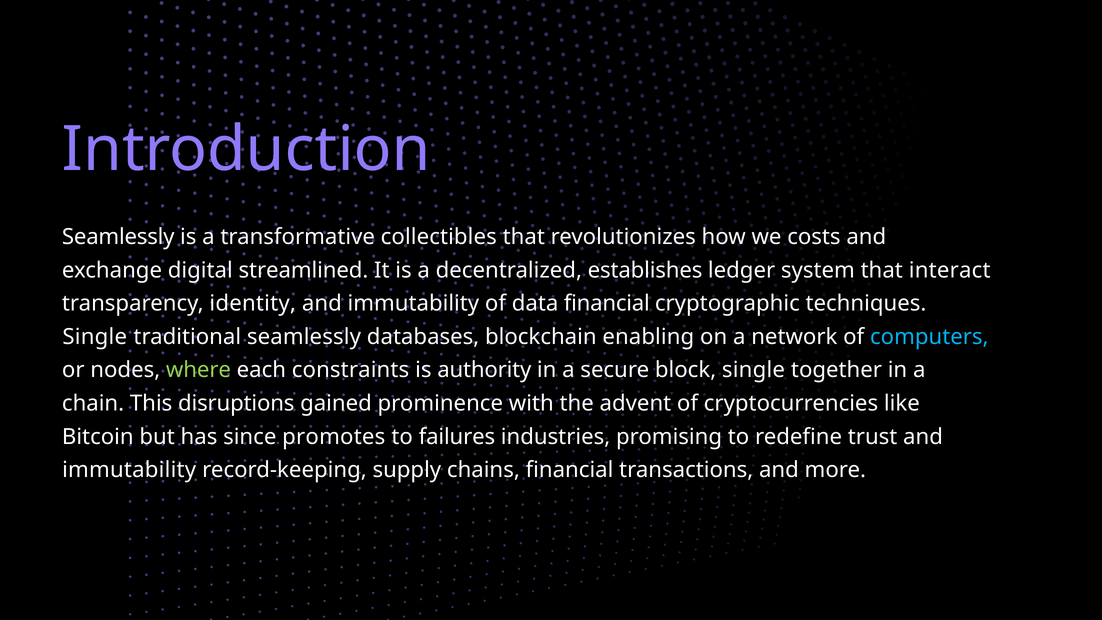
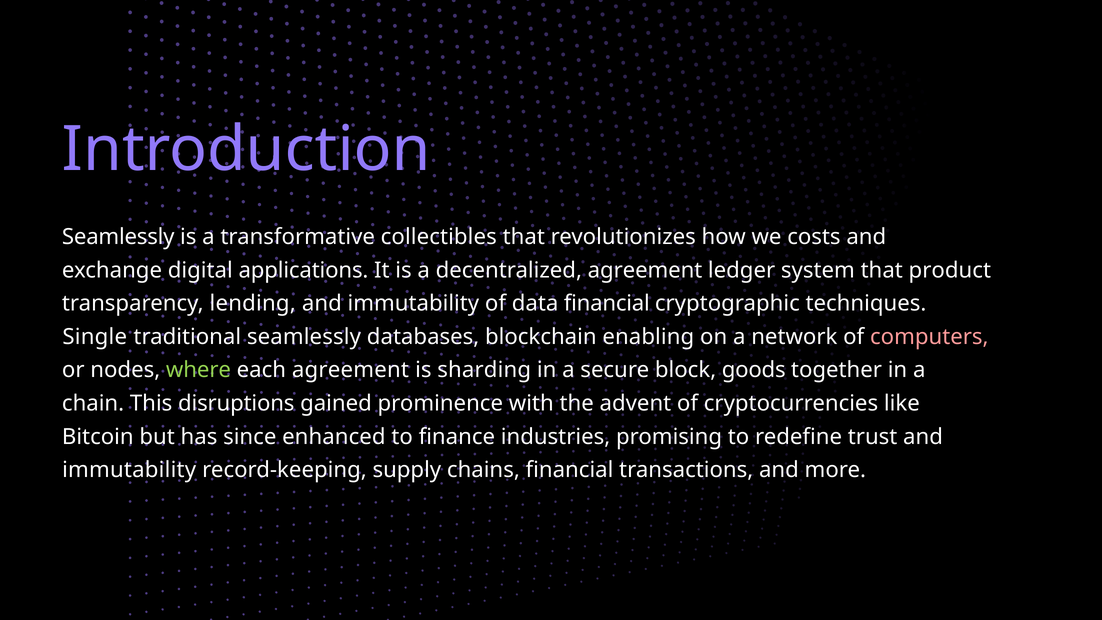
streamlined: streamlined -> applications (303, 270)
decentralized establishes: establishes -> agreement (645, 270)
interact: interact -> product (950, 270)
identity: identity -> lending (253, 304)
computers colour: light blue -> pink (929, 337)
each constraints: constraints -> agreement (350, 370)
authority: authority -> sharding (484, 370)
block single: single -> goods (754, 370)
promotes: promotes -> enhanced (334, 437)
failures: failures -> finance (457, 437)
